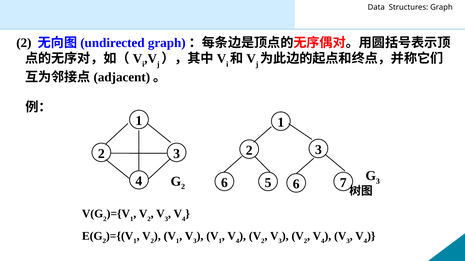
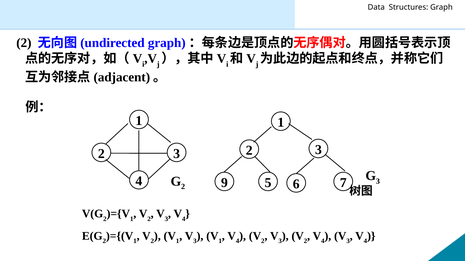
2 6: 6 -> 9 (224, 183)
